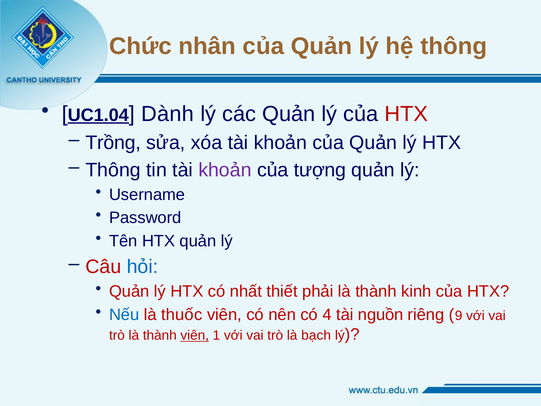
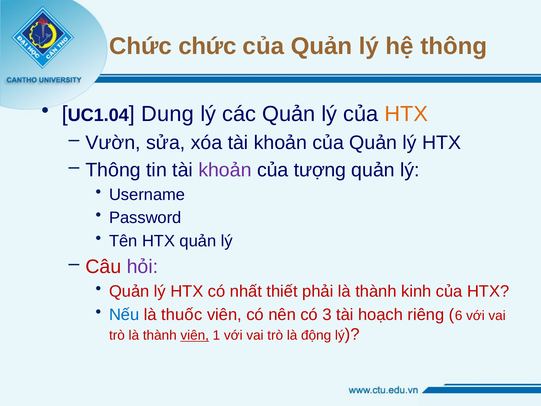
Chức nhân: nhân -> chức (207, 46)
UC1.04 underline: present -> none (98, 115)
Dành: Dành -> Dung (168, 114)
HTX colour: red -> orange (406, 114)
Trồng: Trồng -> Vườn (113, 143)
hỏi colour: blue -> purple (142, 267)
4: 4 -> 3 (327, 314)
nguồn: nguồn -> hoạch (381, 314)
9: 9 -> 6 (459, 315)
bạch: bạch -> động (316, 335)
